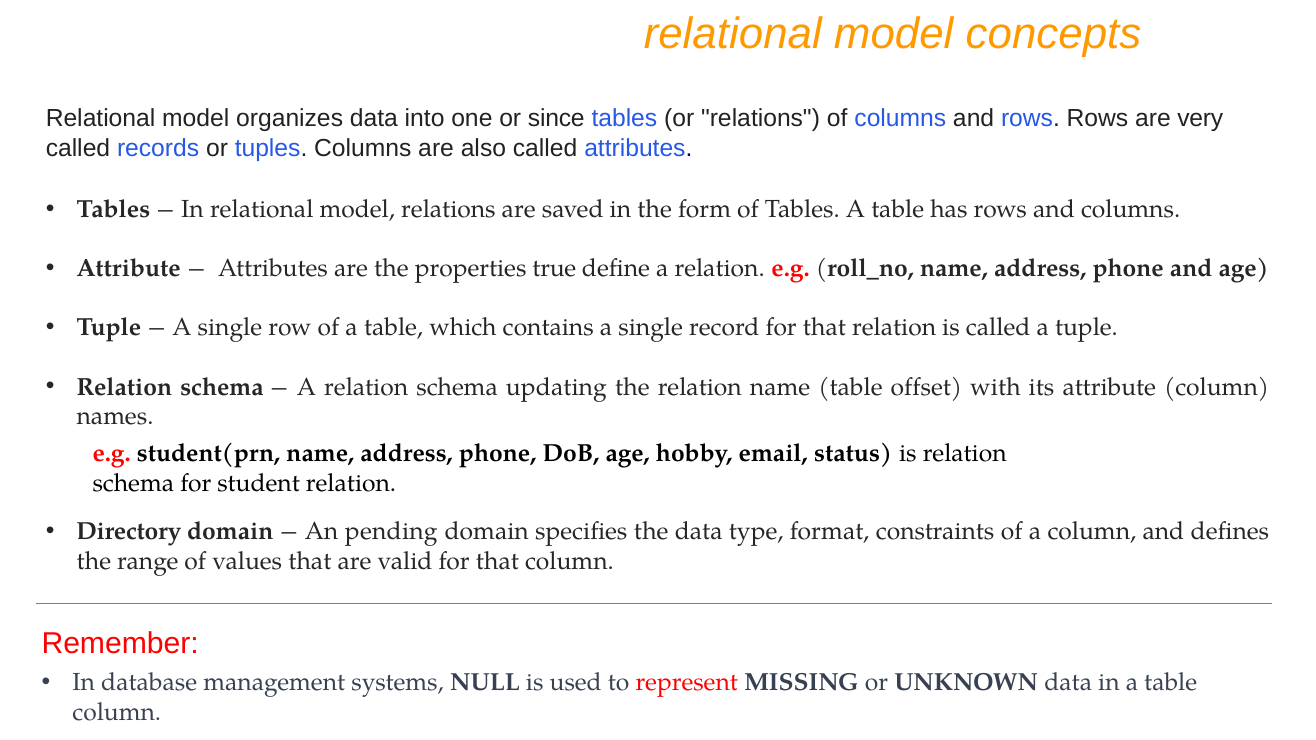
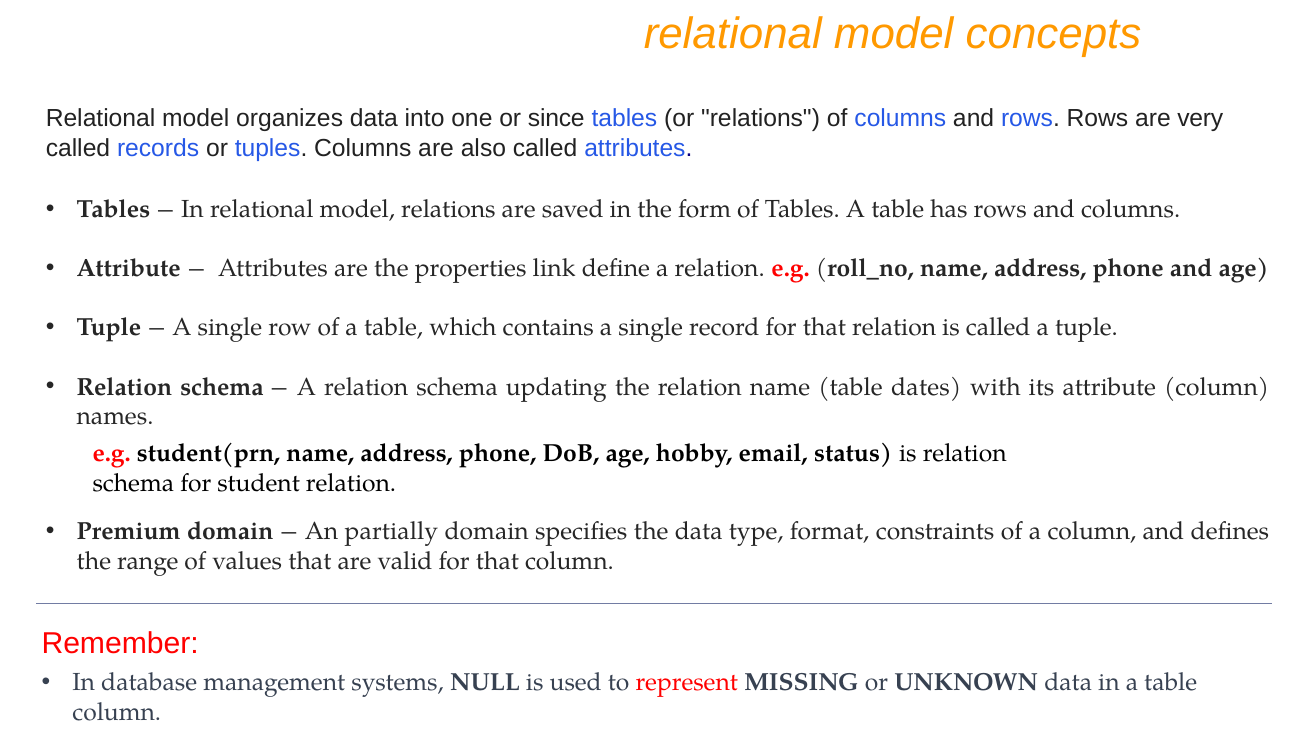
true: true -> link (554, 269)
offset: offset -> dates (926, 387)
Directory: Directory -> Premium (129, 532)
pending: pending -> partially (391, 532)
